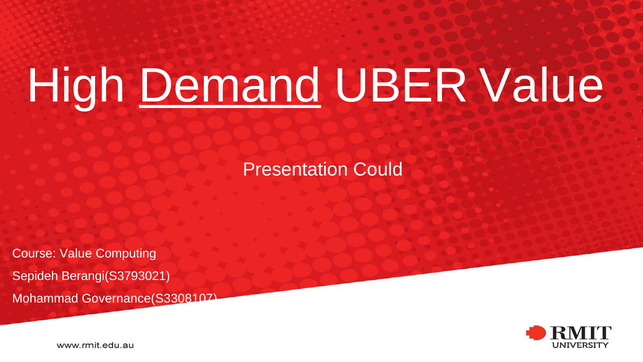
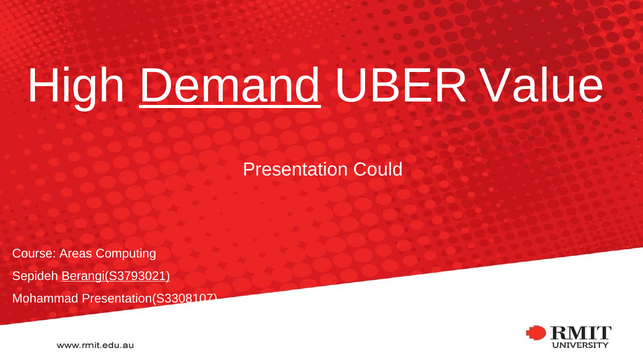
Course Value: Value -> Areas (76, 253)
Berangi(S3793021 underline: none -> present (116, 276)
Governance(S3308107: Governance(S3308107 -> Presentation(S3308107 (150, 298)
